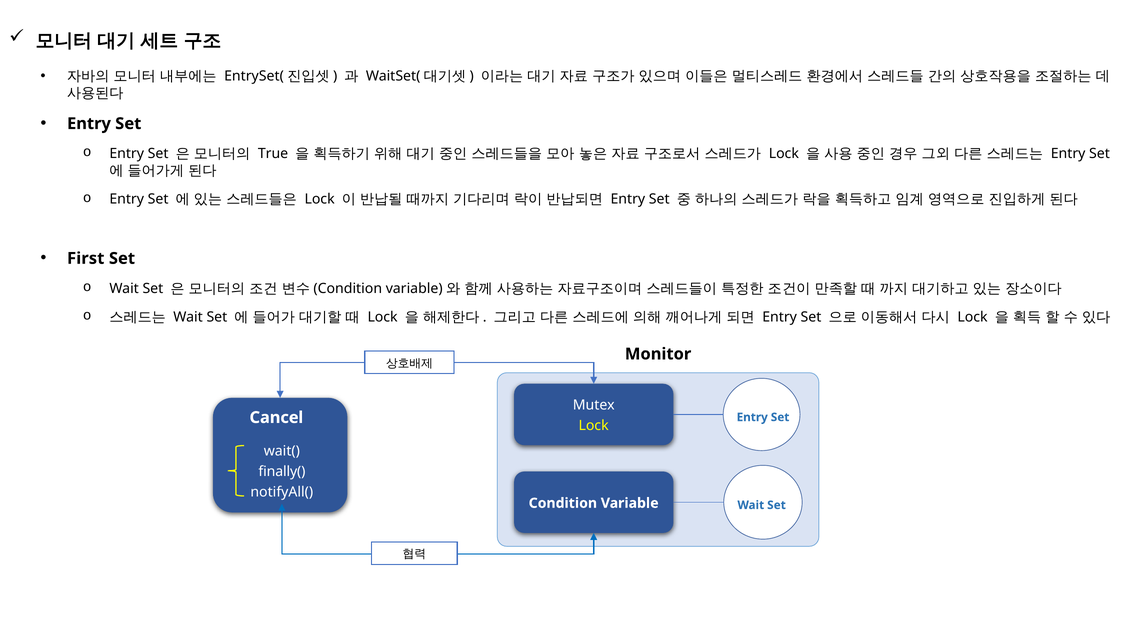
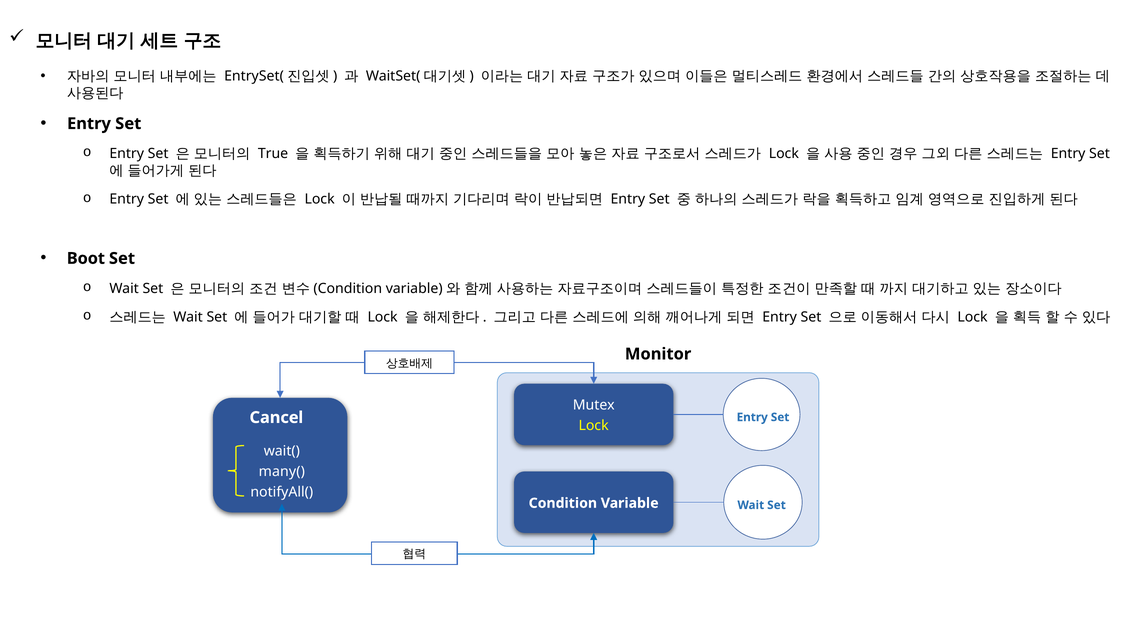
First: First -> Boot (86, 258)
finally(: finally( -> many( (282, 471)
